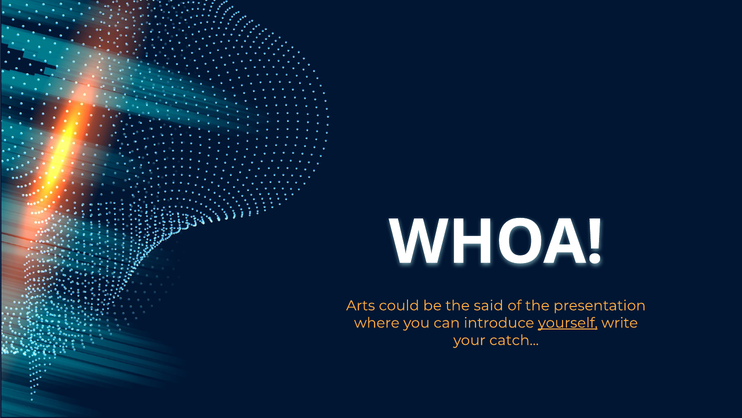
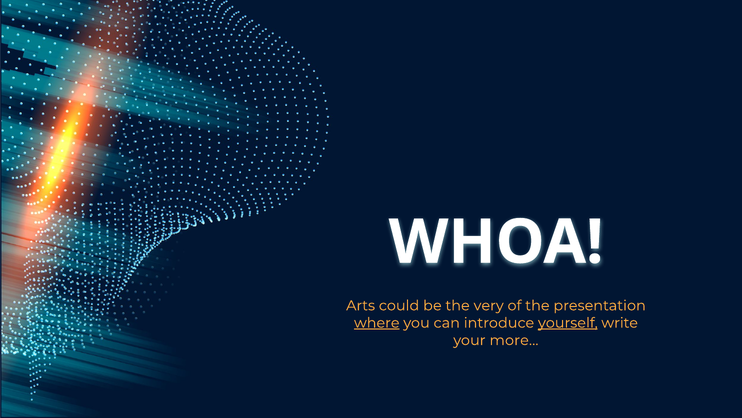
said: said -> very (489, 305)
where underline: none -> present (377, 322)
catch: catch -> more (514, 340)
